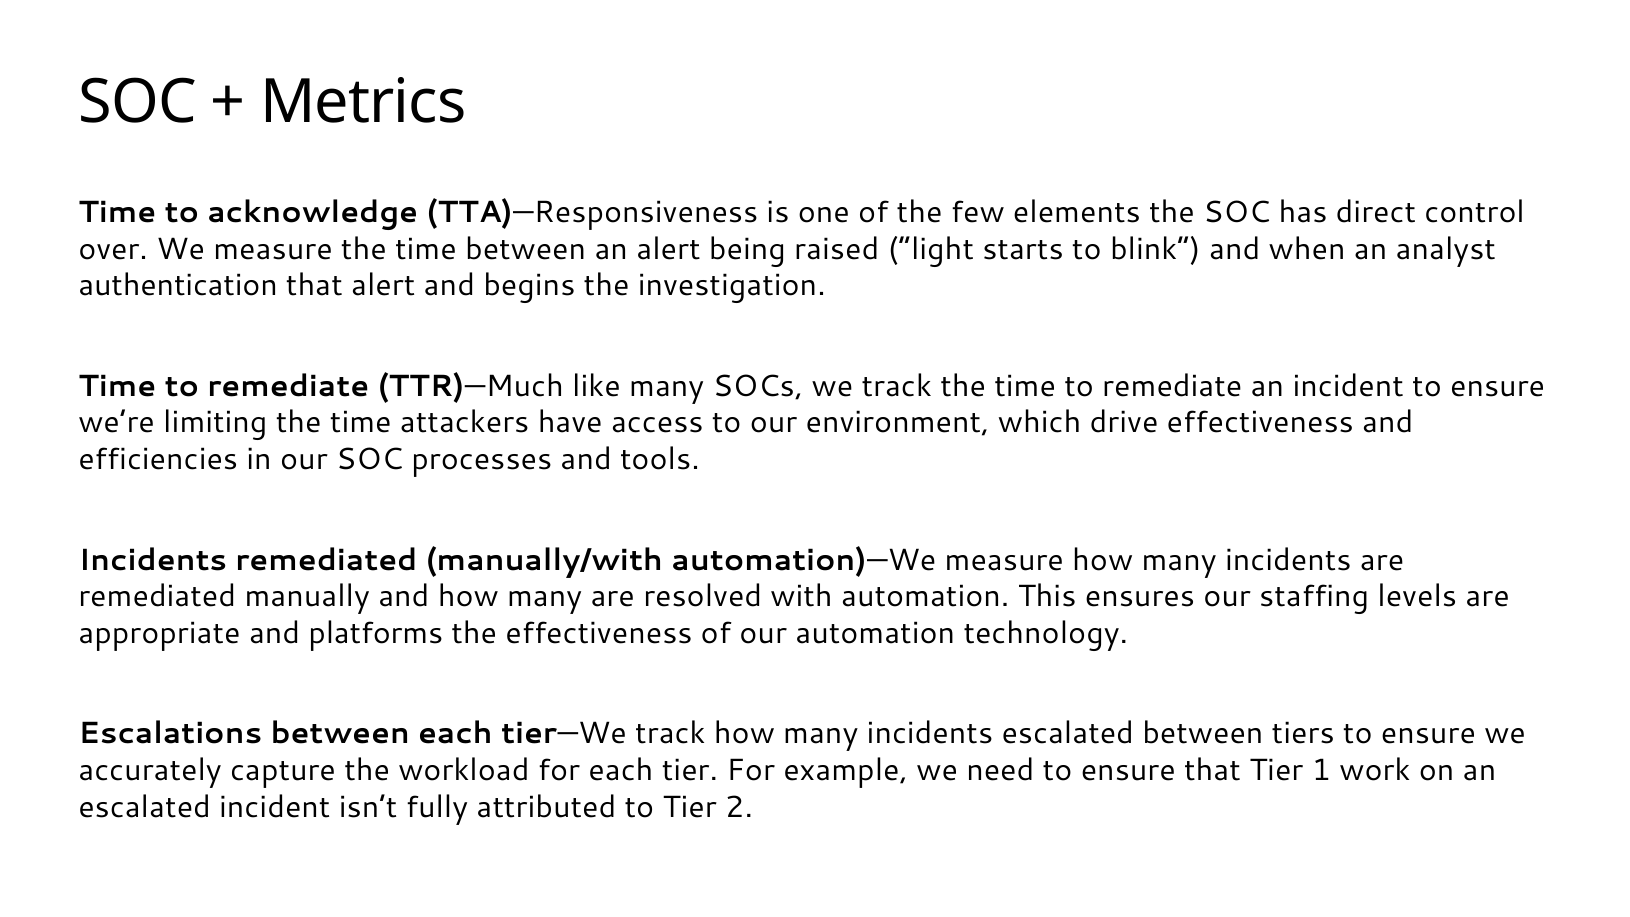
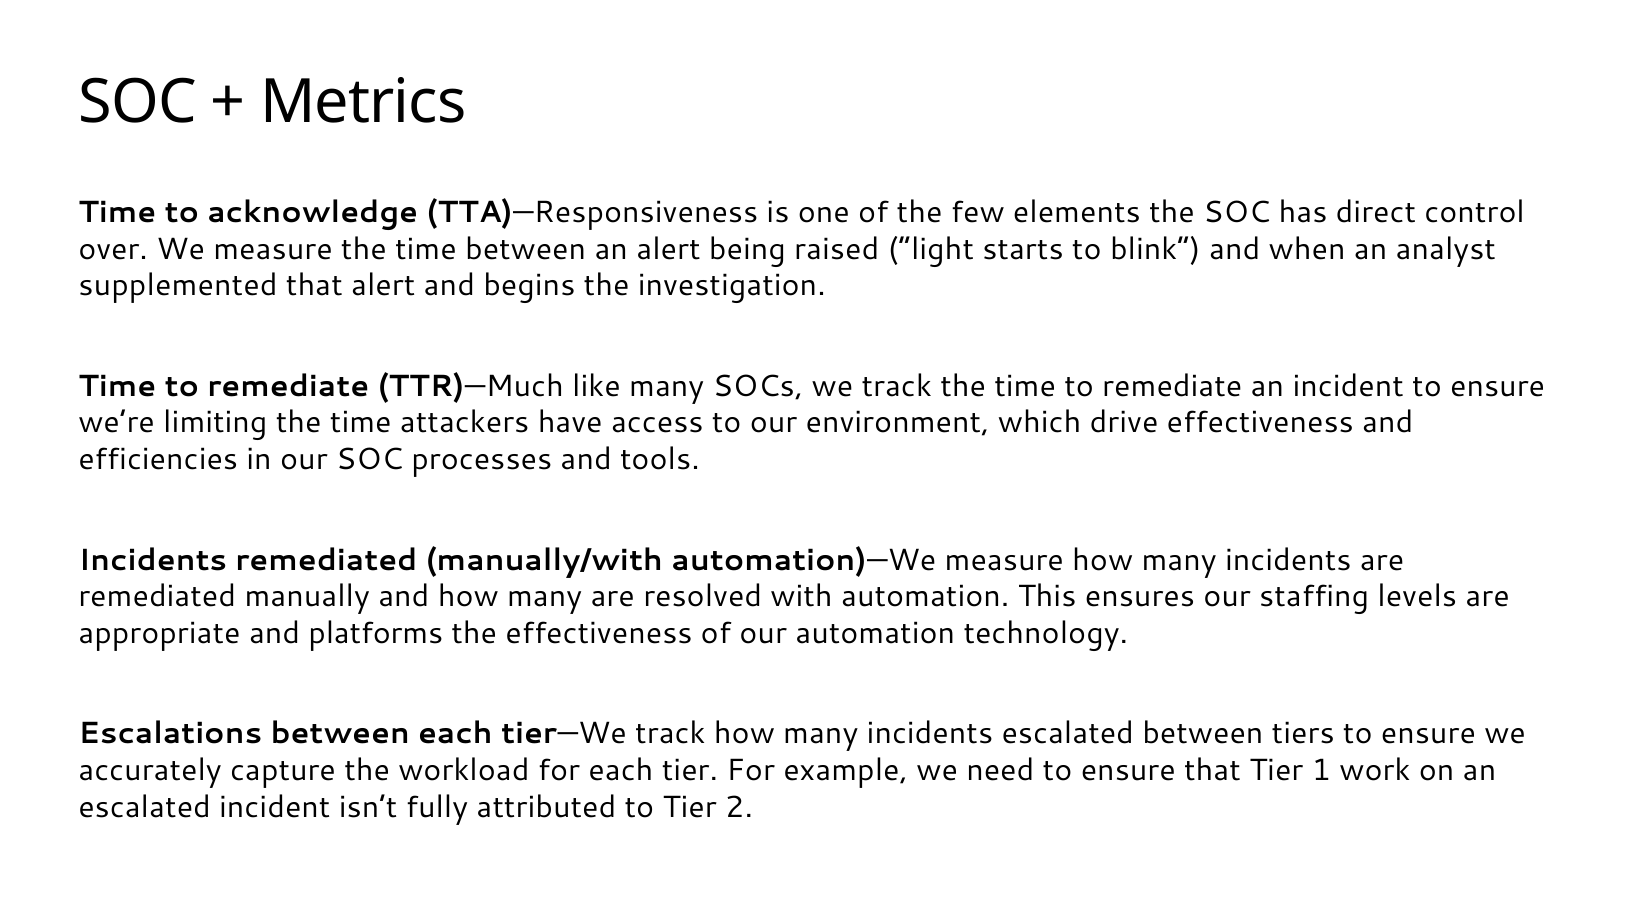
authentication: authentication -> supplemented (178, 286)
